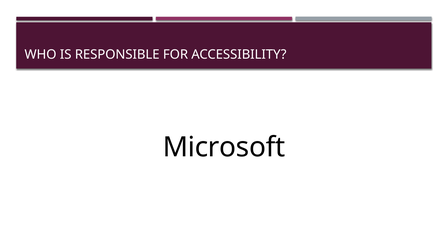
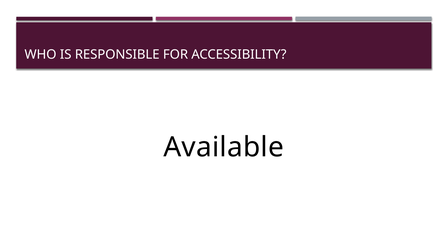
Microsoft: Microsoft -> Available (224, 147)
